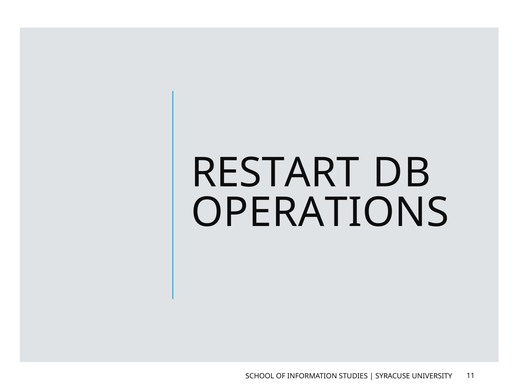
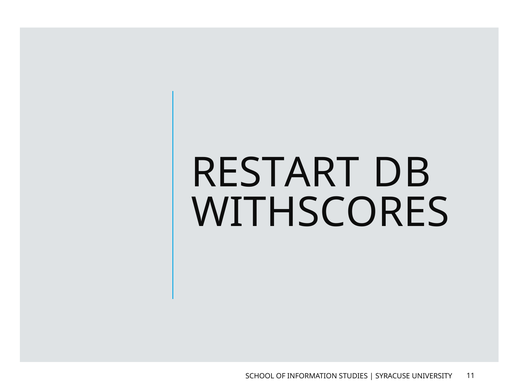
OPERATIONS: OPERATIONS -> WITHSCORES (320, 212)
